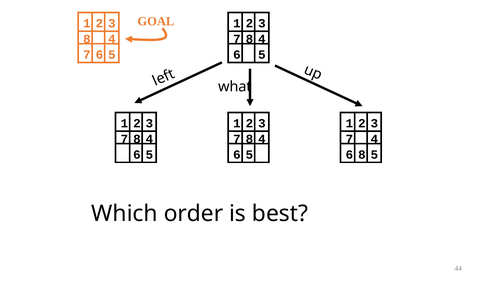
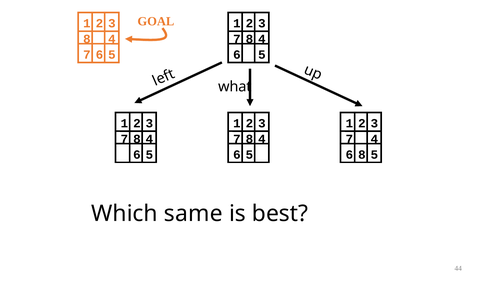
order: order -> same (193, 214)
